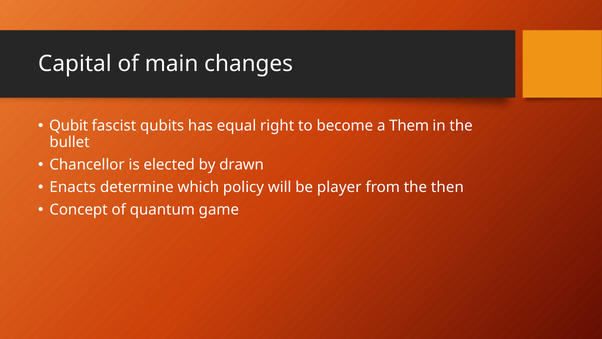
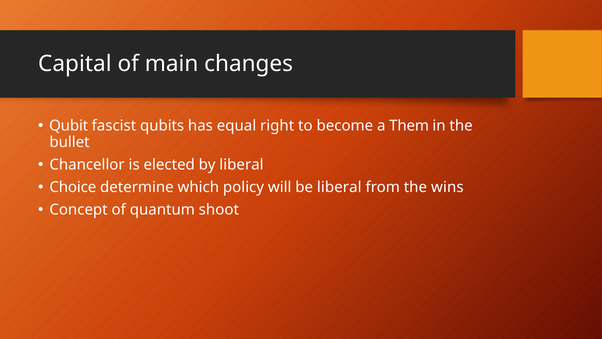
by drawn: drawn -> liberal (241, 164)
Enacts: Enacts -> Choice (73, 187)
be player: player -> liberal (339, 187)
then: then -> wins (447, 187)
game: game -> shoot (219, 209)
